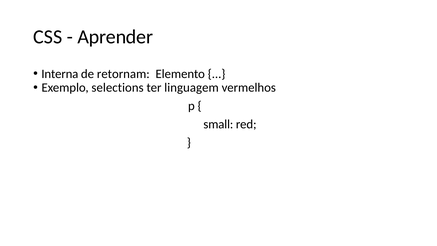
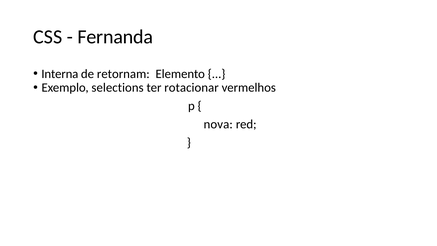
Aprender: Aprender -> Fernanda (115, 37)
linguagem: linguagem -> rotacionar (192, 88)
small: small -> nova (218, 124)
